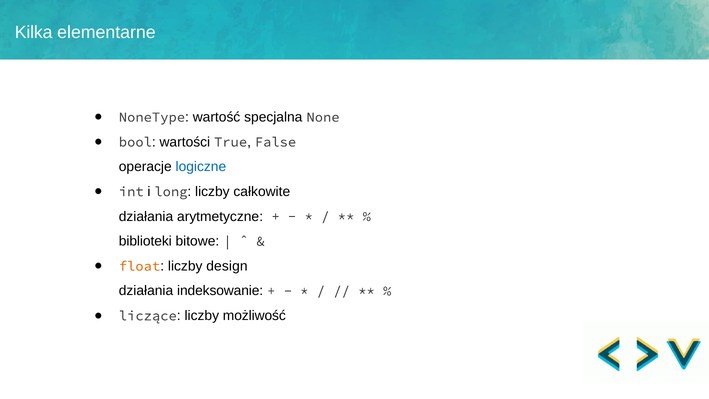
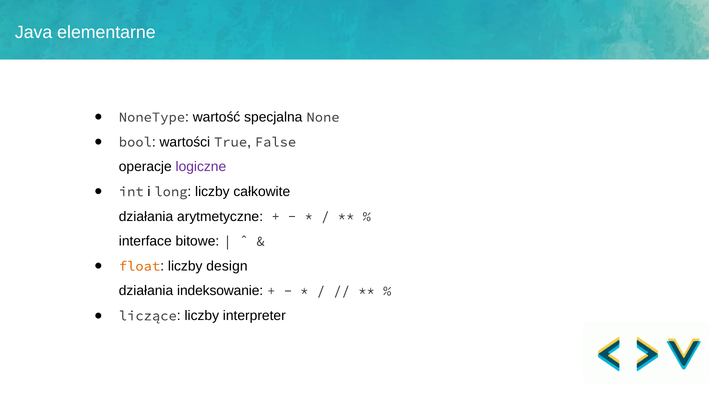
Kilka: Kilka -> Java (34, 32)
logiczne colour: blue -> purple (201, 167)
biblioteki: biblioteki -> interface (145, 241)
możliwość: możliwość -> interpreter (254, 316)
